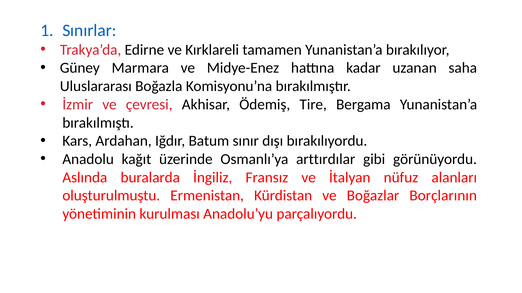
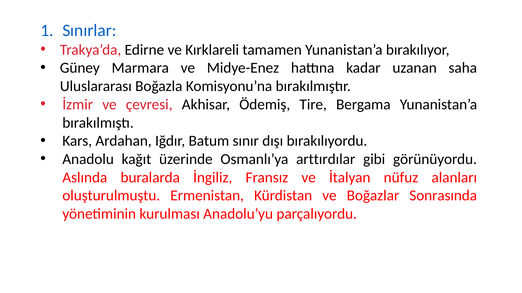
Borçlarının: Borçlarının -> Sonrasında (443, 196)
